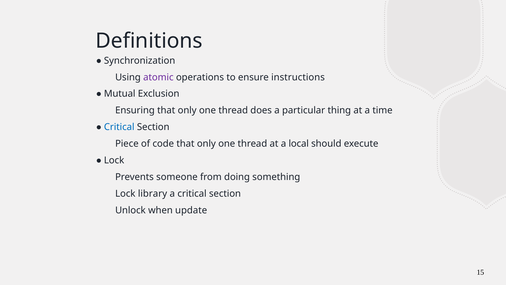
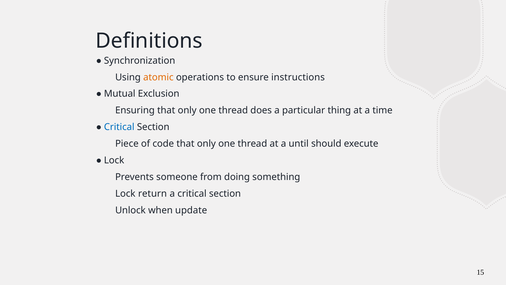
atomic colour: purple -> orange (158, 77)
local: local -> until (299, 144)
library: library -> return (153, 193)
